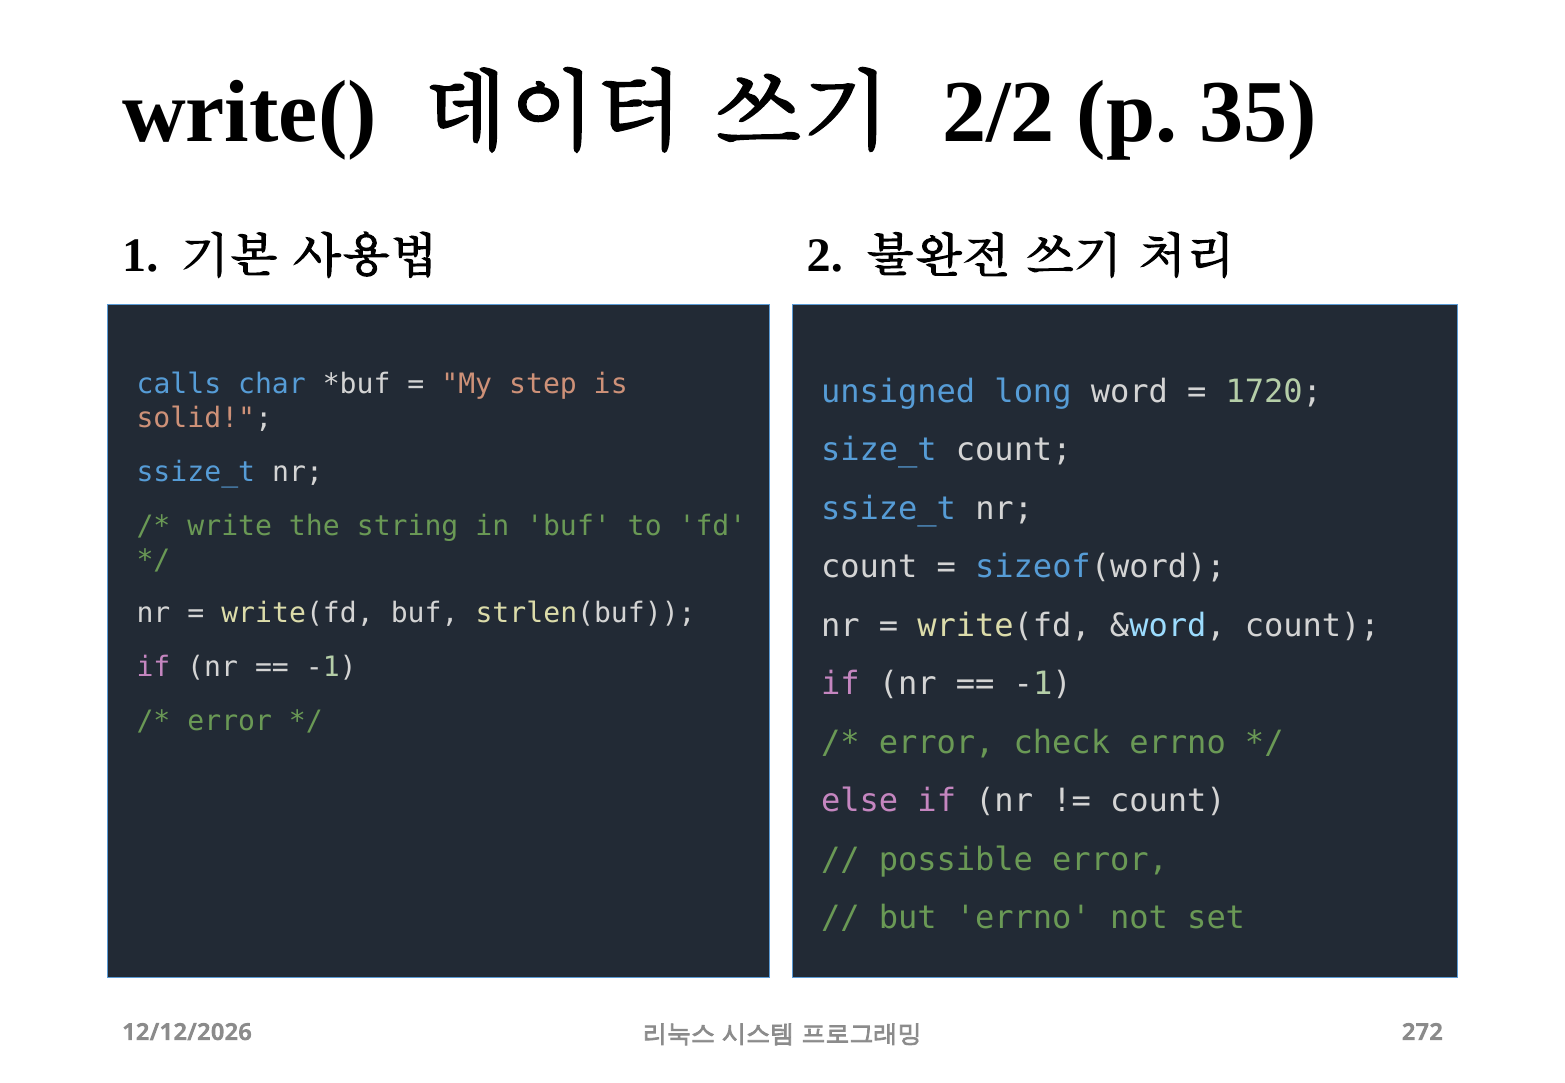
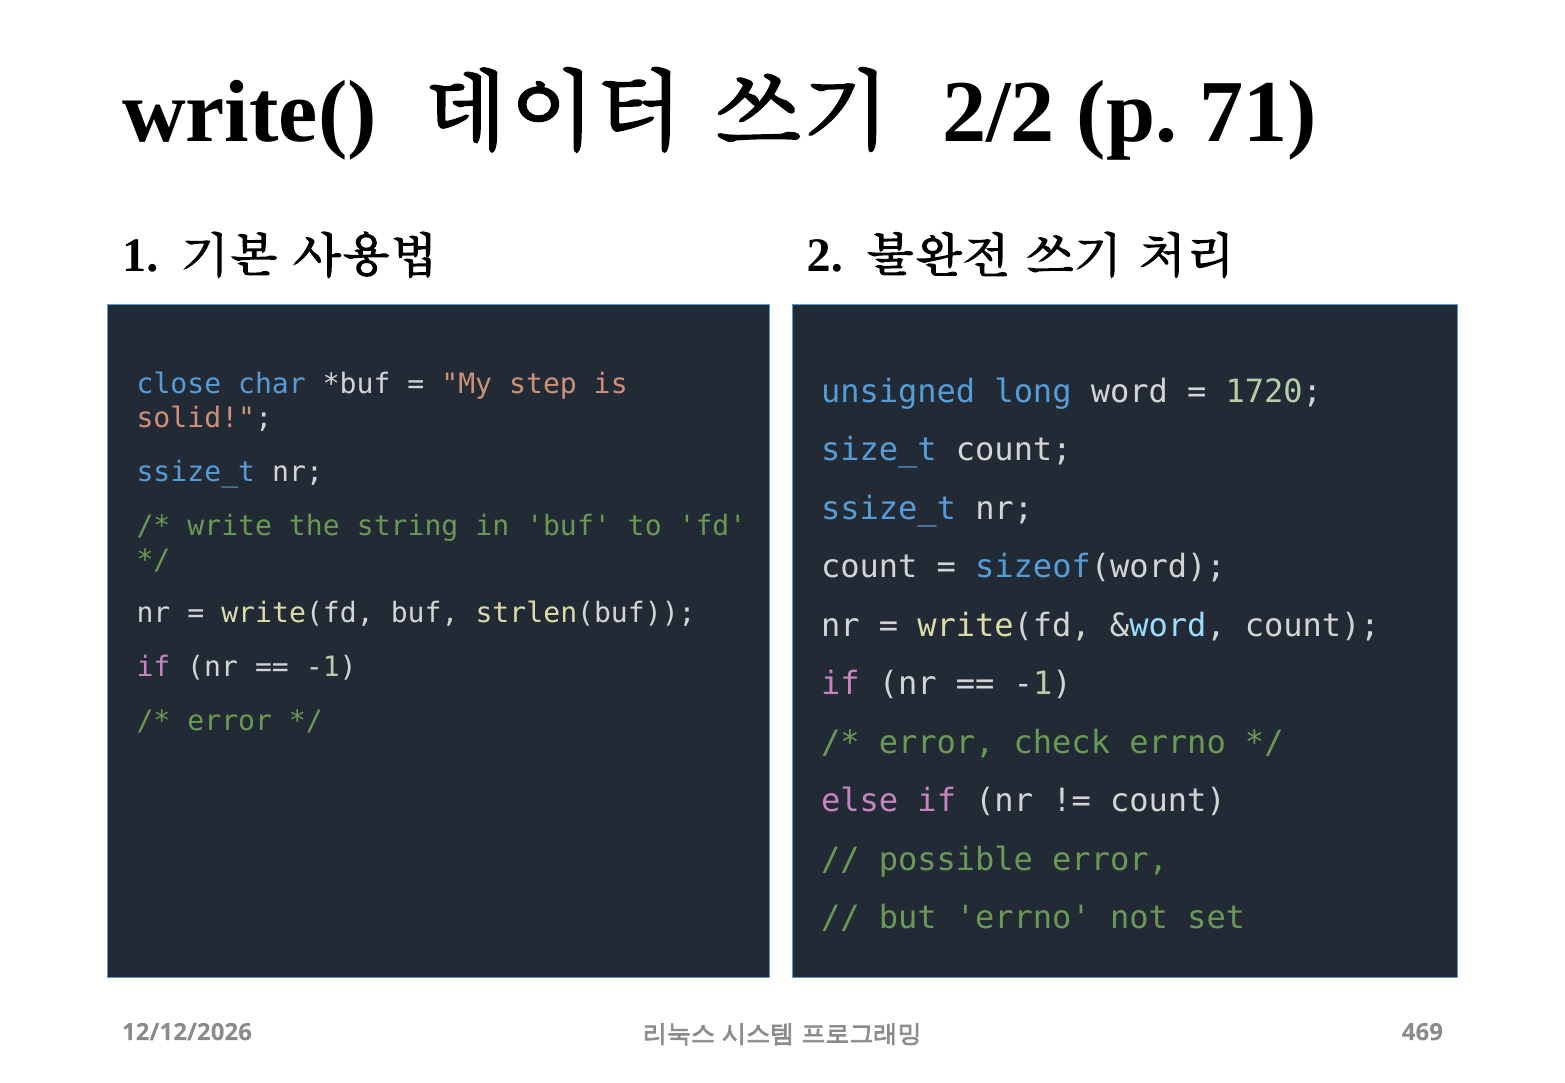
35: 35 -> 71 (1258, 112)
calls: calls -> close (179, 385)
272: 272 -> 469 (1422, 1033)
